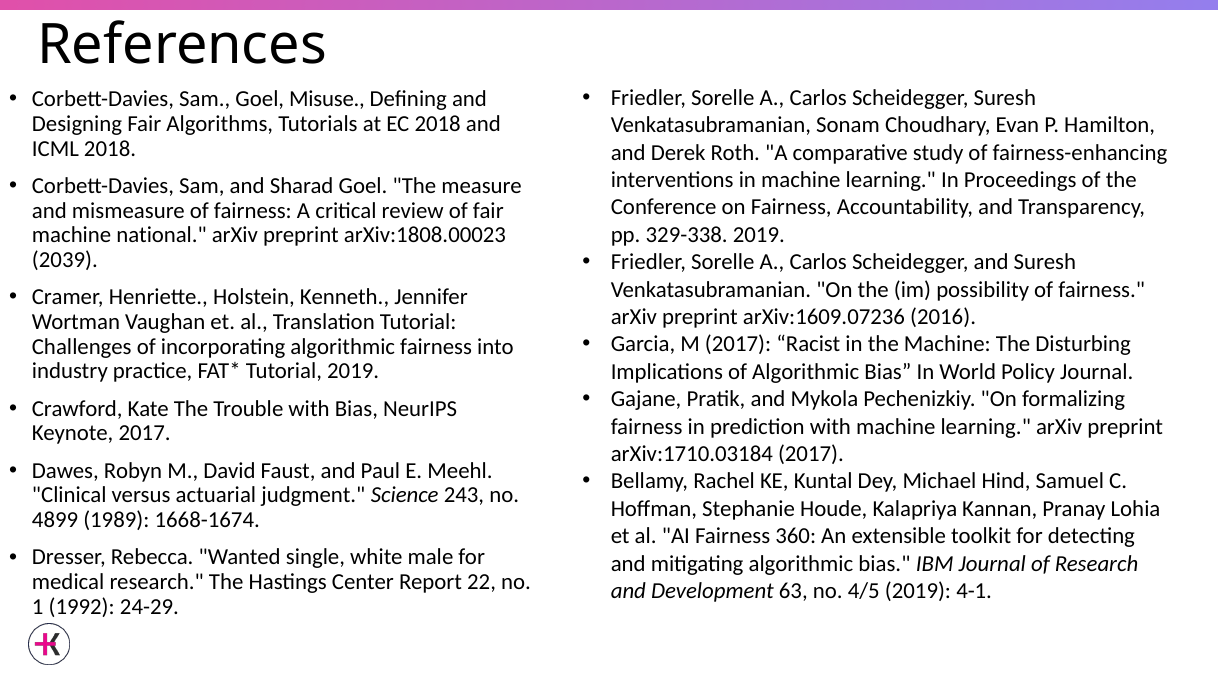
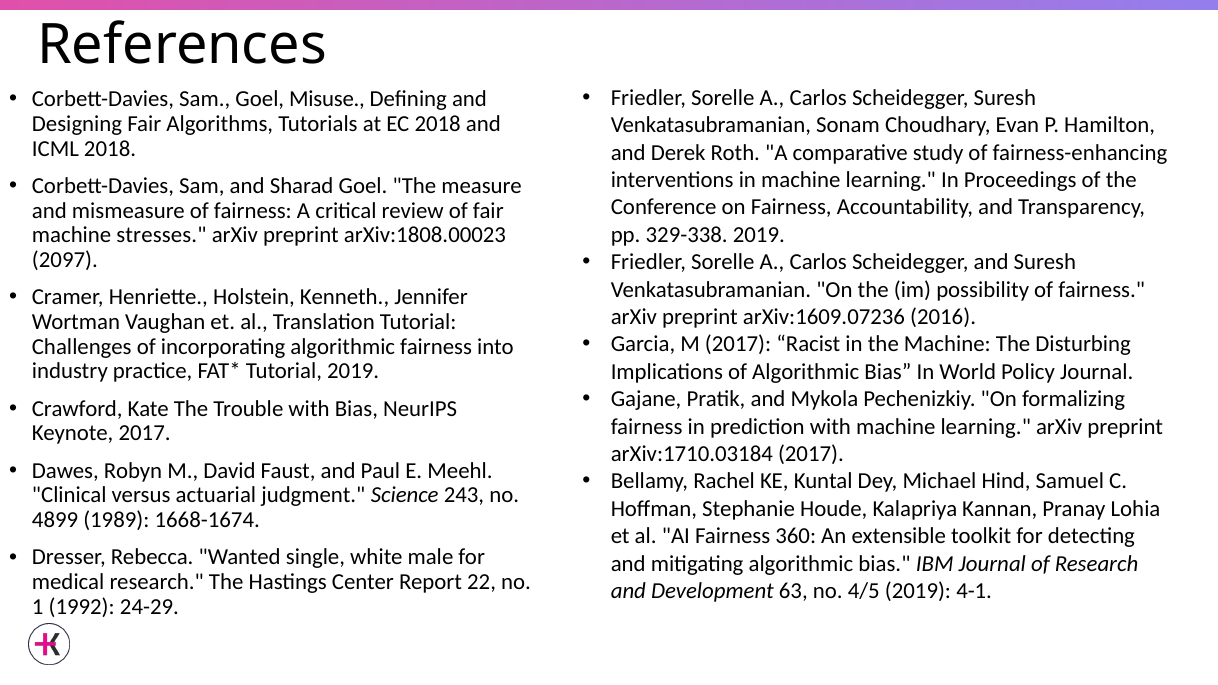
national: national -> stresses (161, 235)
2039: 2039 -> 2097 (65, 260)
